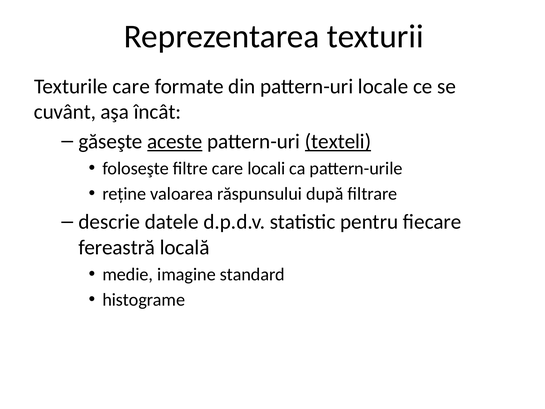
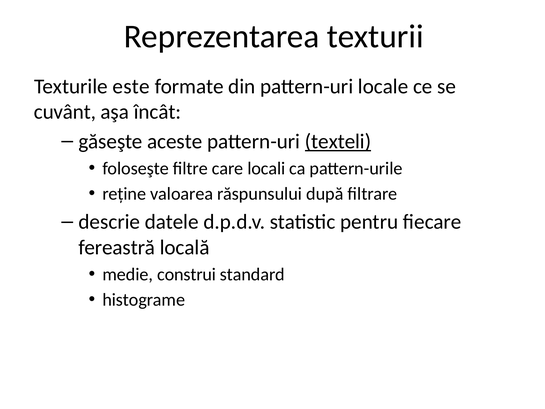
Texturile care: care -> este (131, 86)
aceste underline: present -> none (175, 141)
imagine: imagine -> construi (187, 274)
